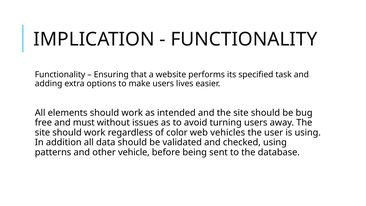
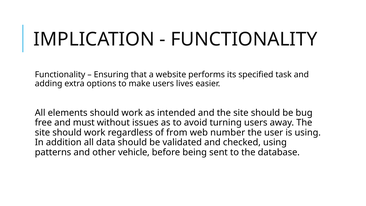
color: color -> from (177, 132)
vehicles: vehicles -> number (228, 132)
